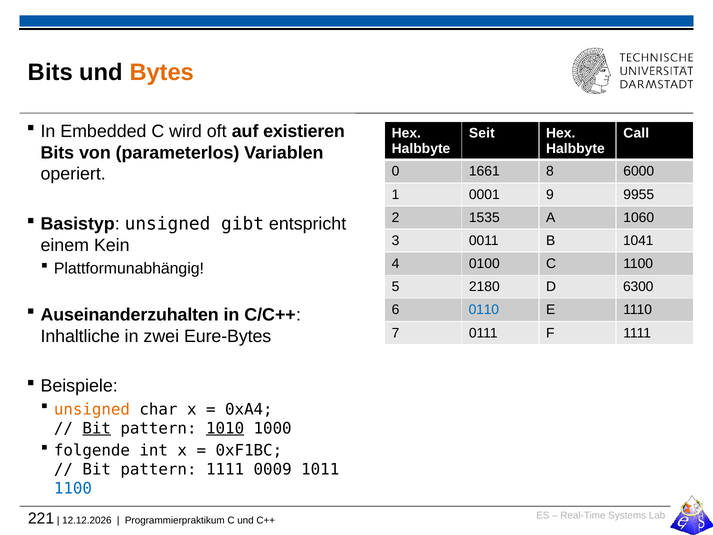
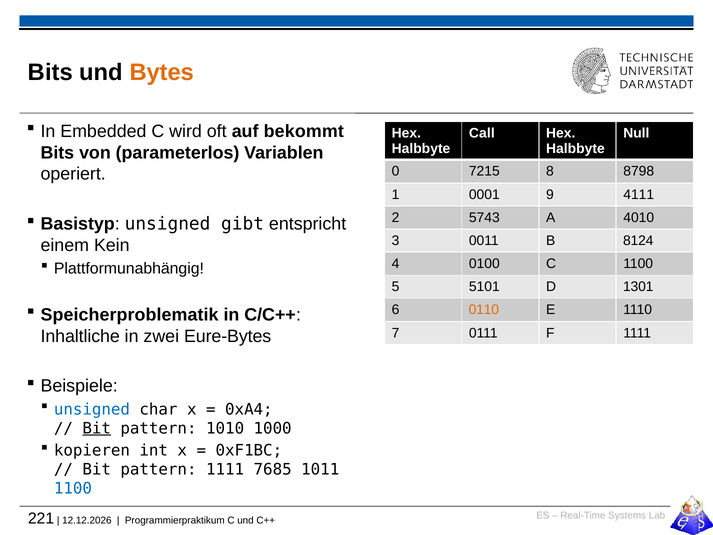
existieren: existieren -> bekommt (304, 131)
Seit: Seit -> Call (482, 133)
Call: Call -> Null (636, 133)
1661: 1661 -> 7215 (484, 171)
6000: 6000 -> 8798 (639, 171)
9955: 9955 -> 4111 (639, 194)
1535: 1535 -> 5743 (484, 217)
1060: 1060 -> 4010 (639, 217)
1041: 1041 -> 8124 (638, 241)
2180: 2180 -> 5101 (484, 287)
6300: 6300 -> 1301 (638, 287)
0110 colour: blue -> orange (484, 310)
Auseinanderzuhalten: Auseinanderzuhalten -> Speicherproblematik (130, 315)
unsigned colour: orange -> blue (92, 409)
1010 underline: present -> none (225, 428)
folgende: folgende -> kopieren (92, 450)
0009: 0009 -> 7685 (273, 469)
